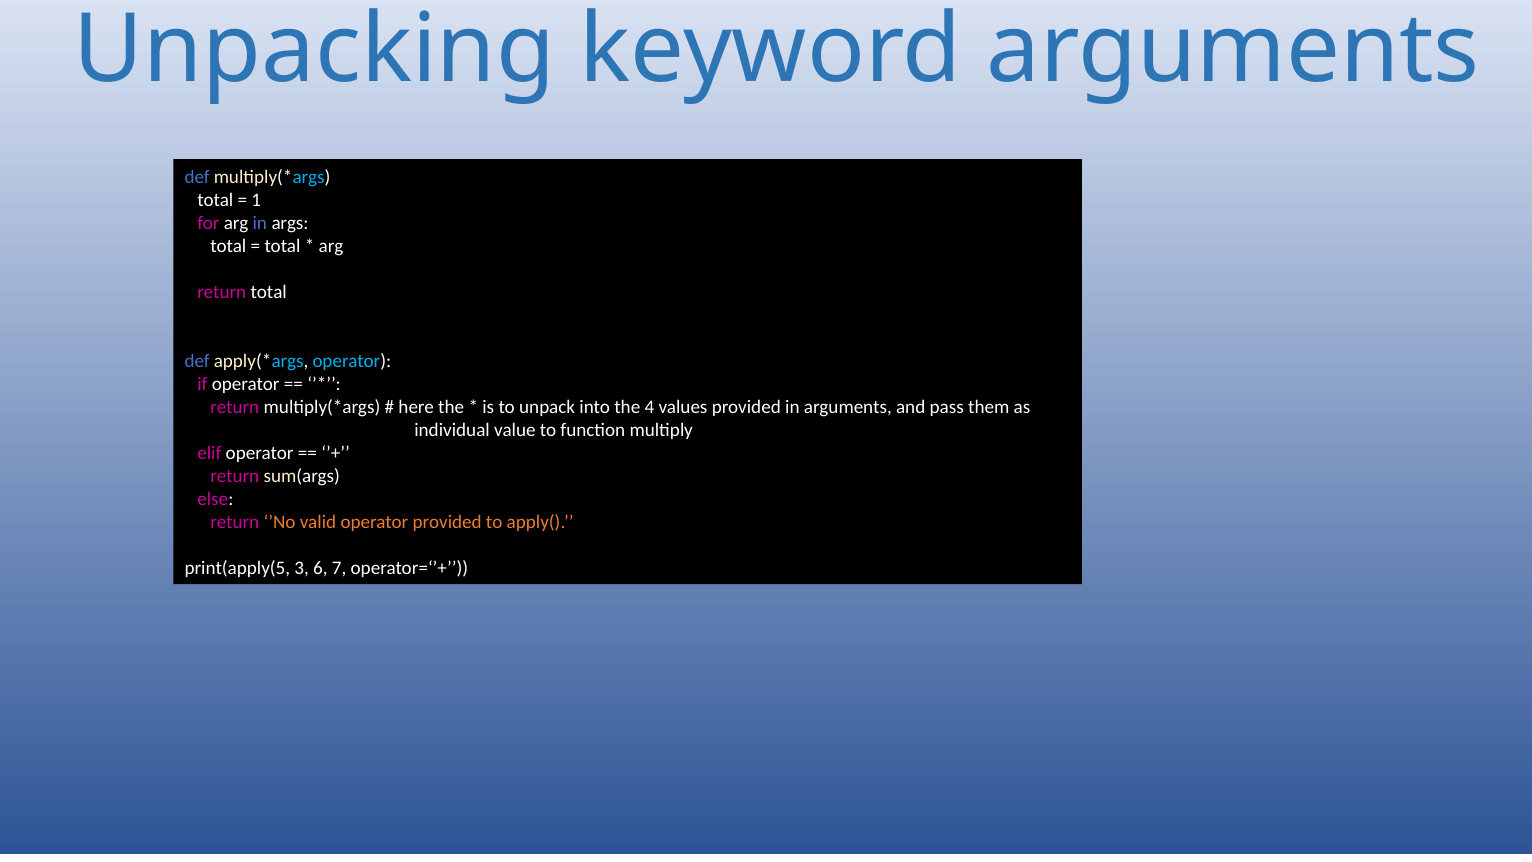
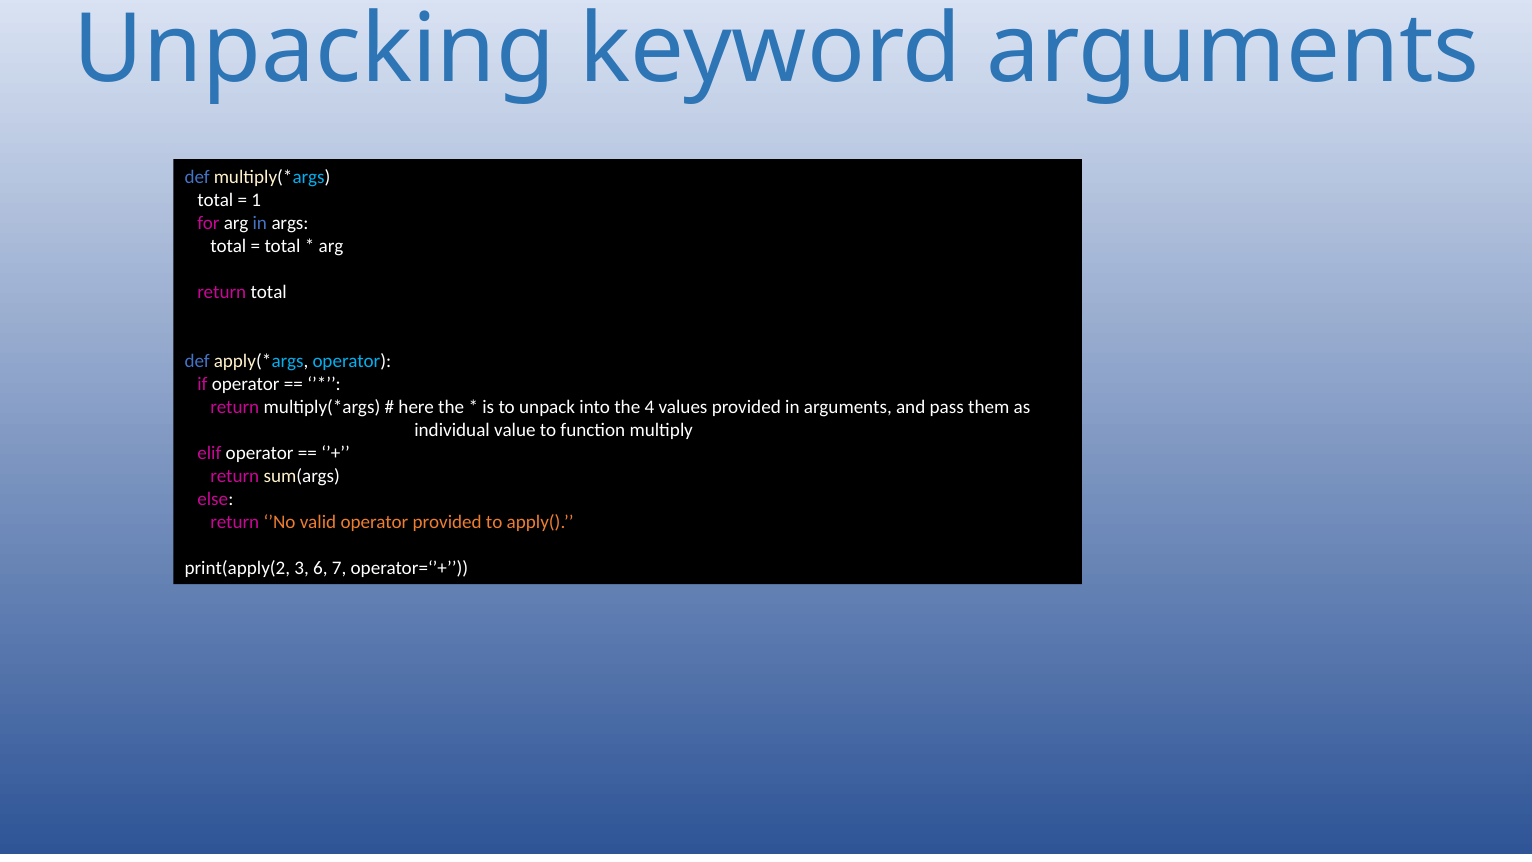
print(apply(5: print(apply(5 -> print(apply(2 (237, 568)
